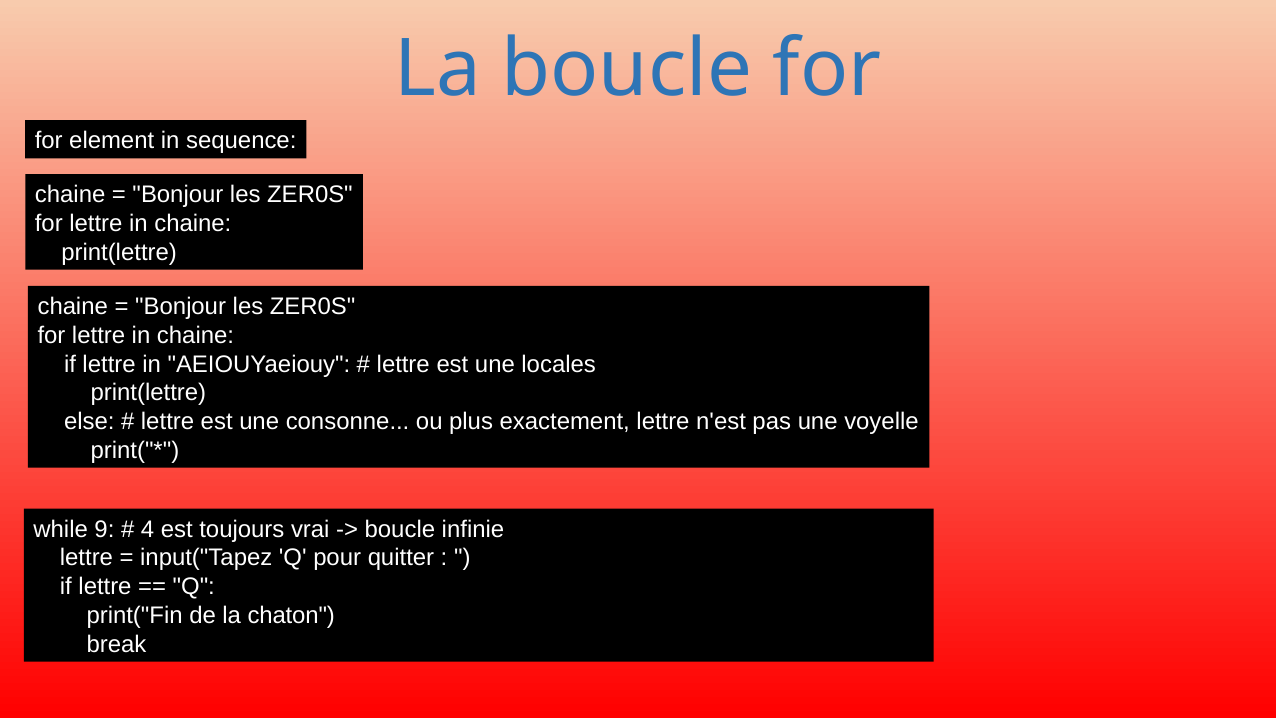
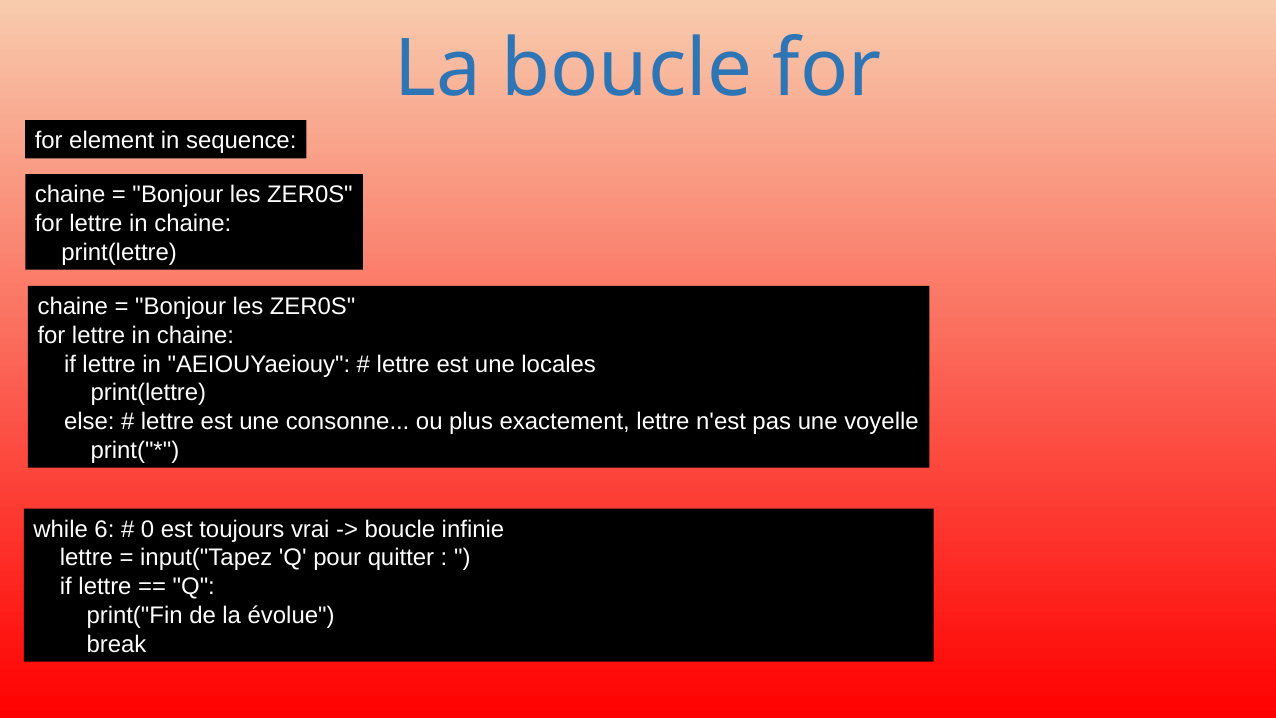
9: 9 -> 6 (104, 529)
4: 4 -> 0 (148, 529)
chaton: chaton -> évolue (291, 615)
